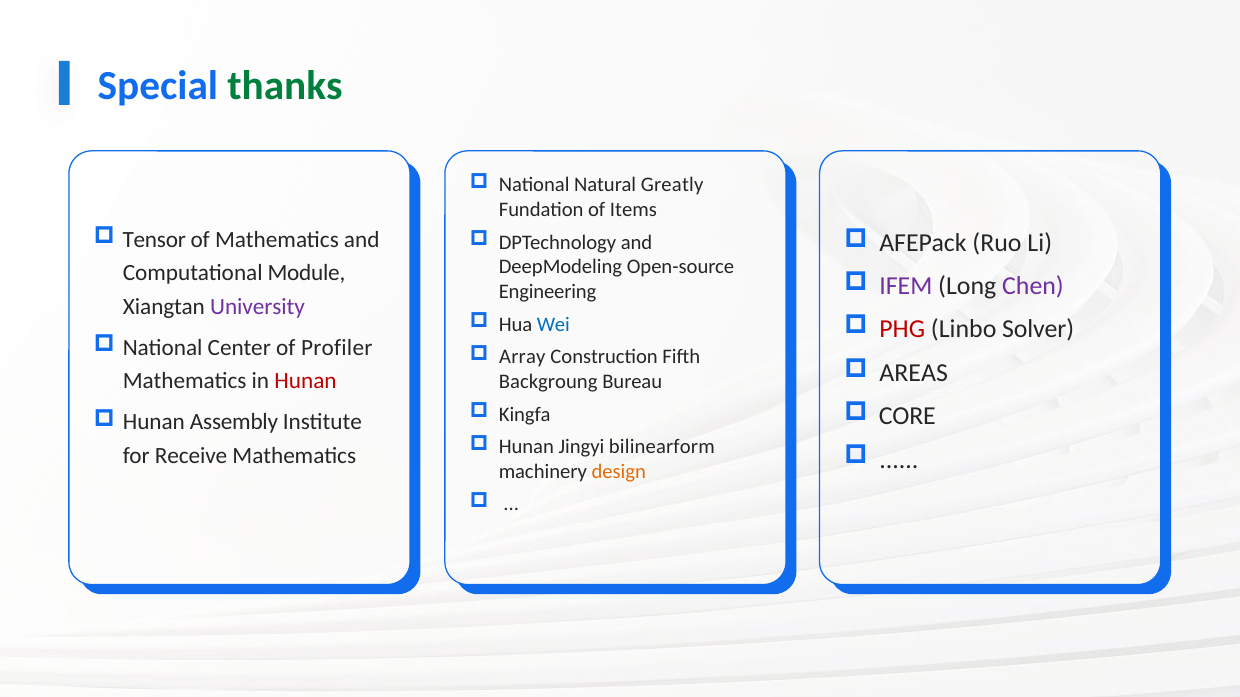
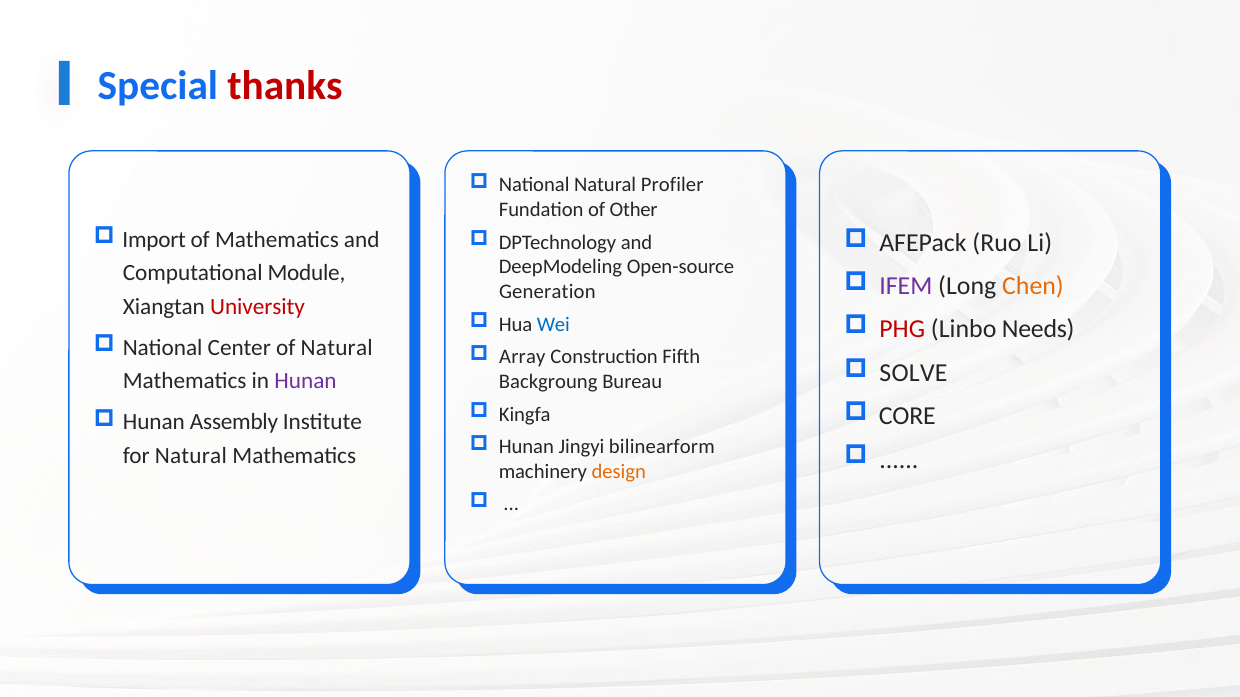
thanks colour: green -> red (285, 86)
Greatly: Greatly -> Profiler (672, 185)
Items: Items -> Other (634, 210)
Tensor: Tensor -> Import (154, 240)
Chen colour: purple -> orange (1033, 286)
Engineering: Engineering -> Generation (547, 292)
University colour: purple -> red (257, 307)
Solver: Solver -> Needs (1038, 330)
of Profiler: Profiler -> Natural (337, 348)
AREAS: AREAS -> SOLVE (914, 373)
Hunan colour: red -> purple (306, 381)
for Receive: Receive -> Natural (191, 456)
